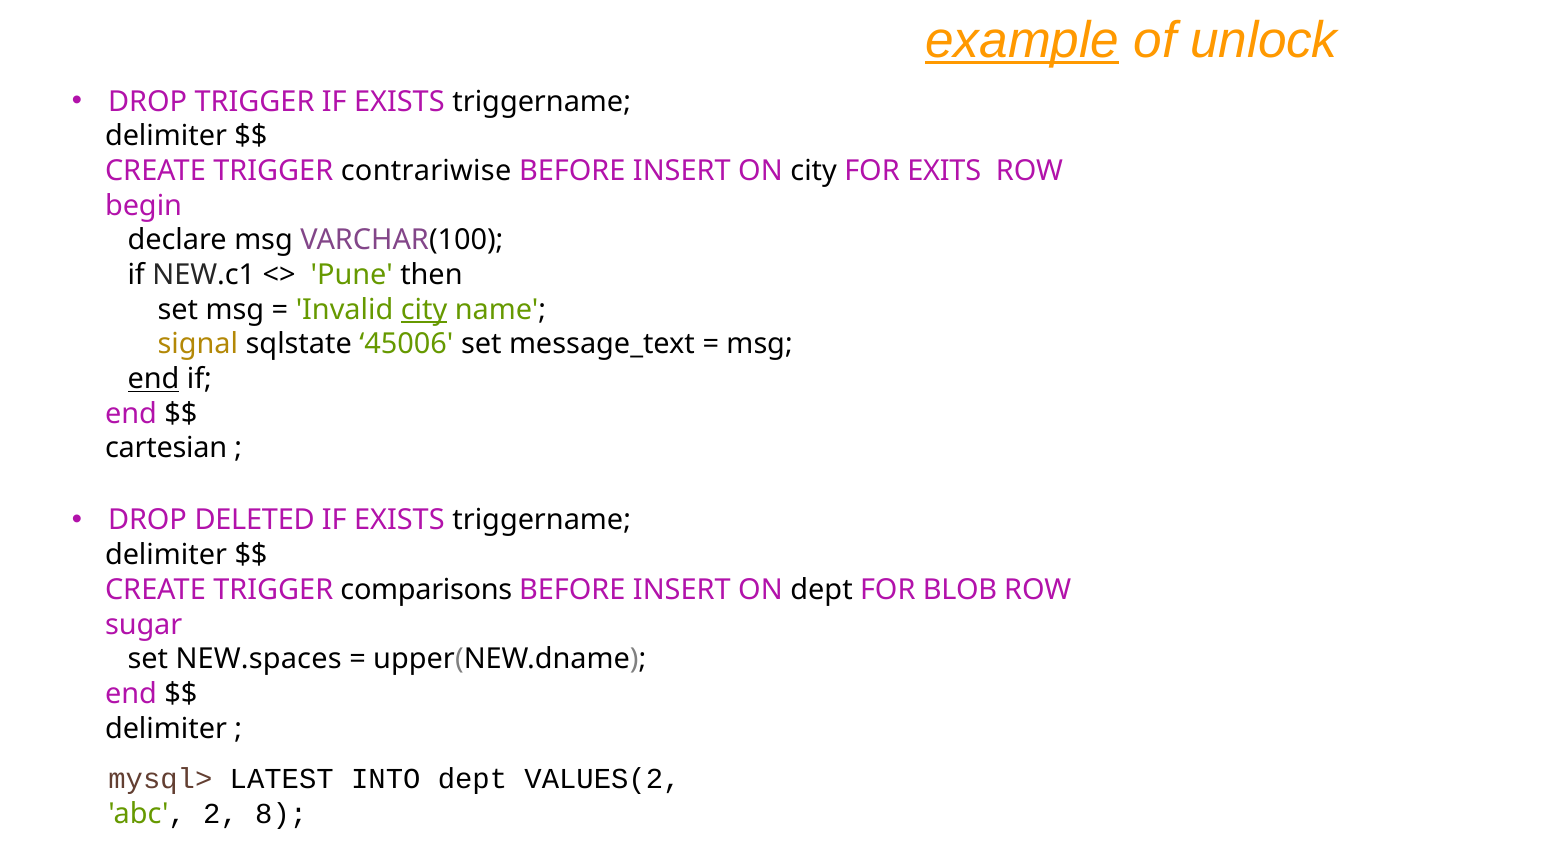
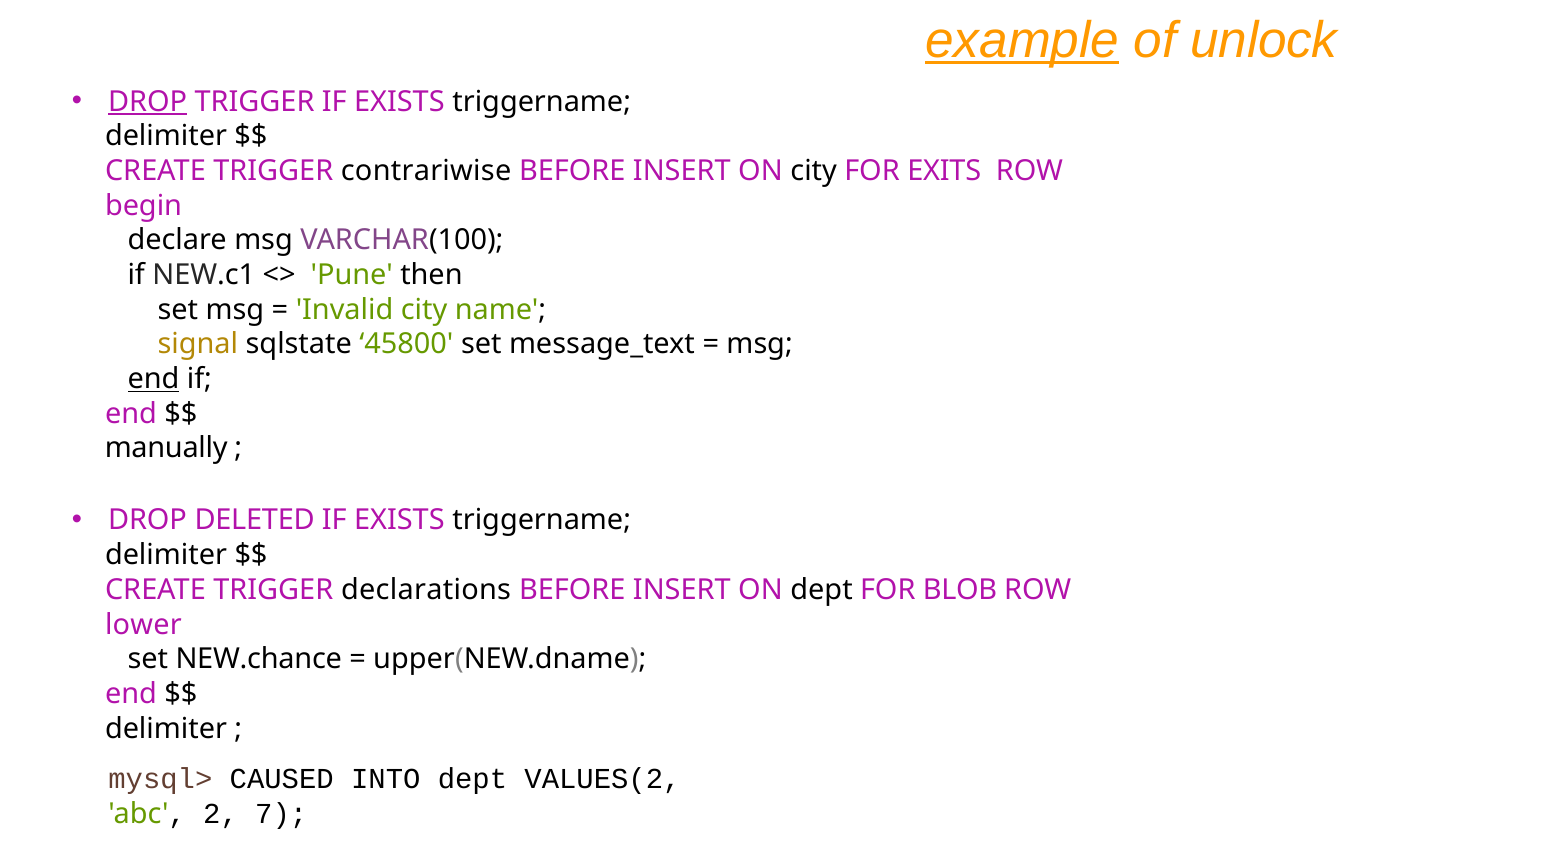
DROP underline: none -> present (148, 102)
city underline: present -> none (424, 310)
45006: 45006 -> 45800 (406, 344)
cartesian: cartesian -> manually (166, 448)
comparisons: comparisons -> declarations (426, 590)
sugar: sugar -> lower (143, 624)
NEW.spaces: NEW.spaces -> NEW.chance (259, 659)
LATEST: LATEST -> CAUSED (282, 779)
8: 8 -> 7 (281, 814)
